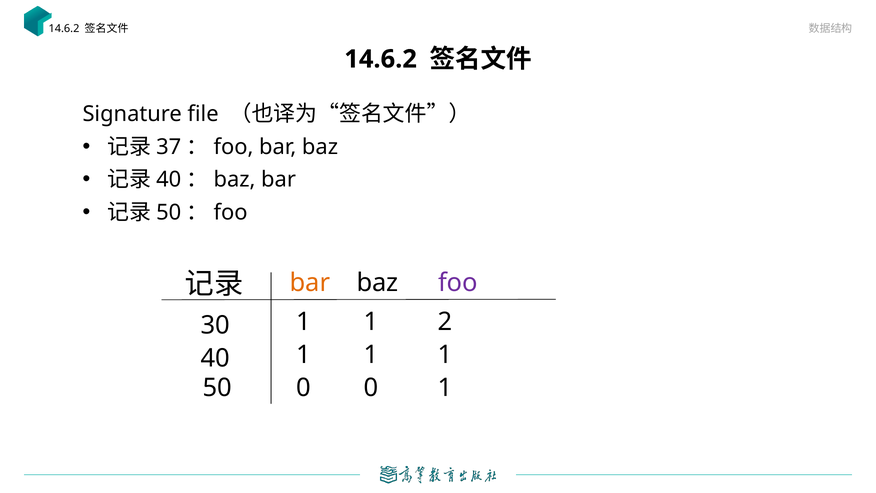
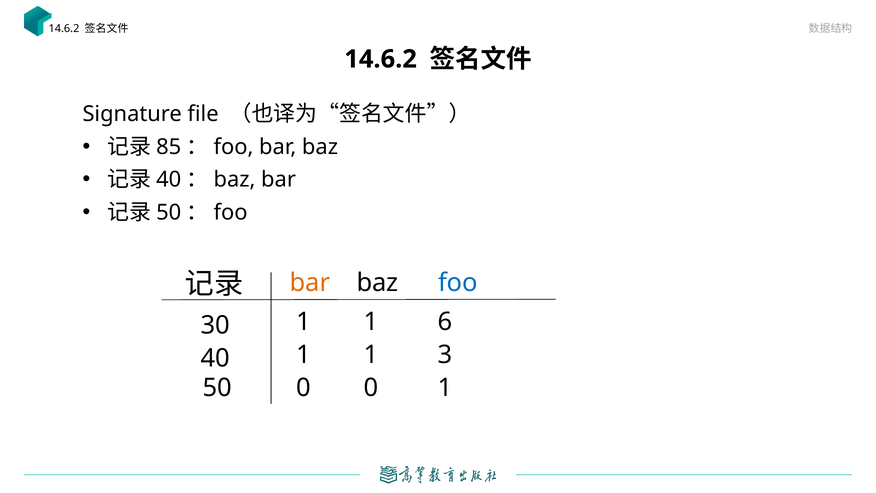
37: 37 -> 85 (169, 147)
foo colour: purple -> blue (458, 283)
2: 2 -> 6 (445, 322)
1 1 1: 1 -> 3 (445, 355)
